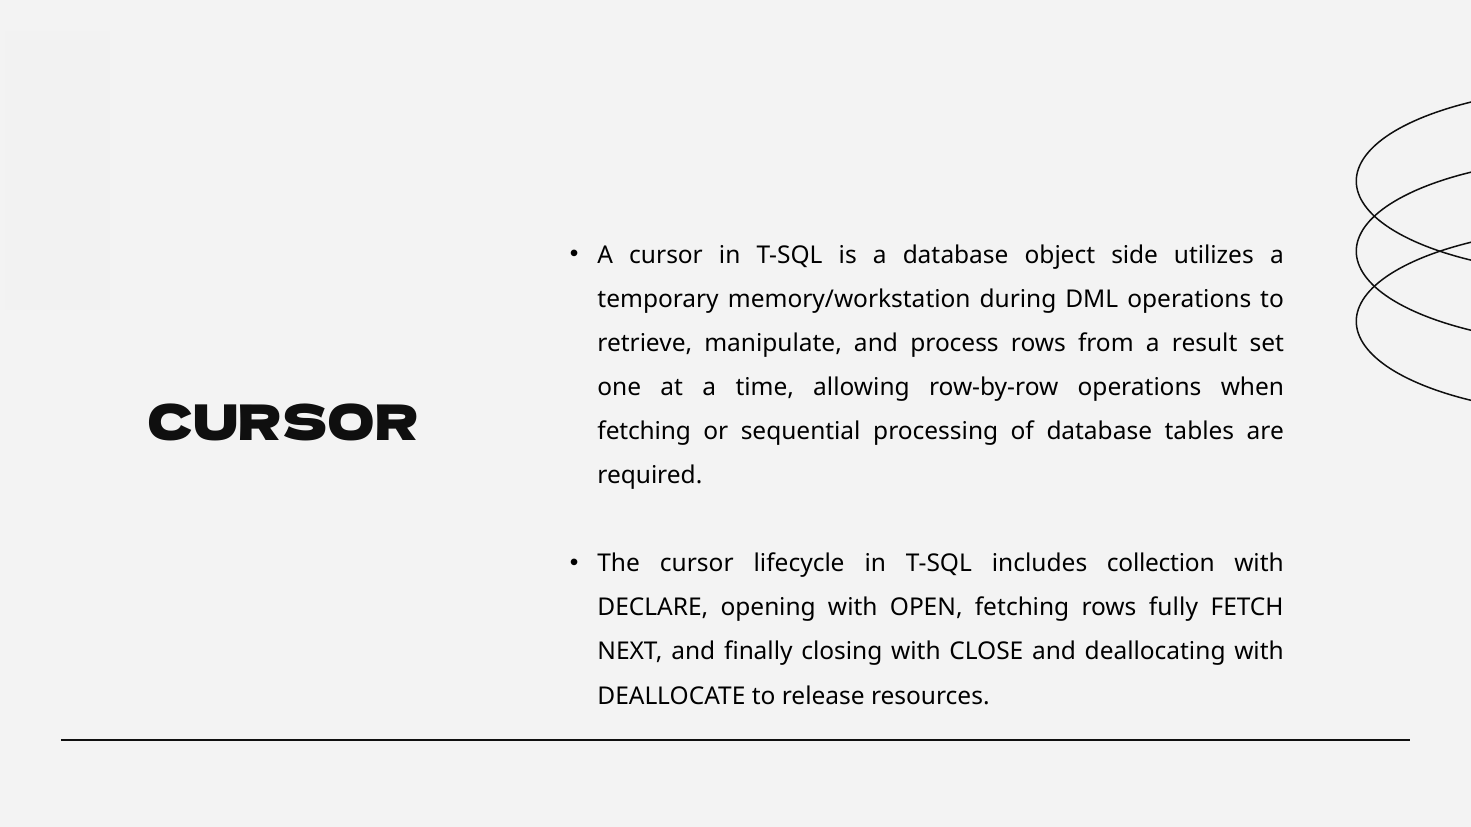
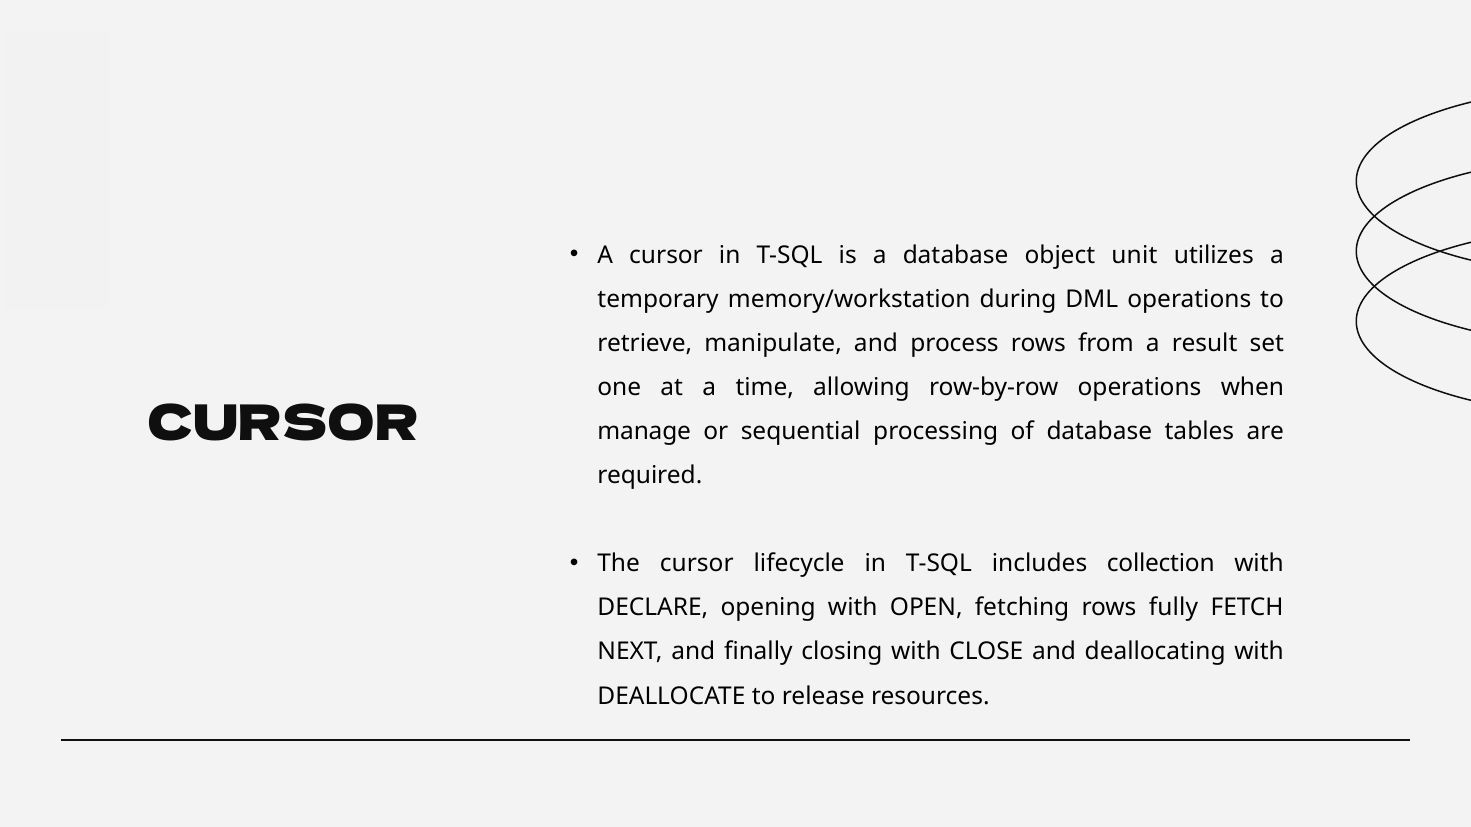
side: side -> unit (1134, 255)
fetching: fetching -> manage (644, 432)
